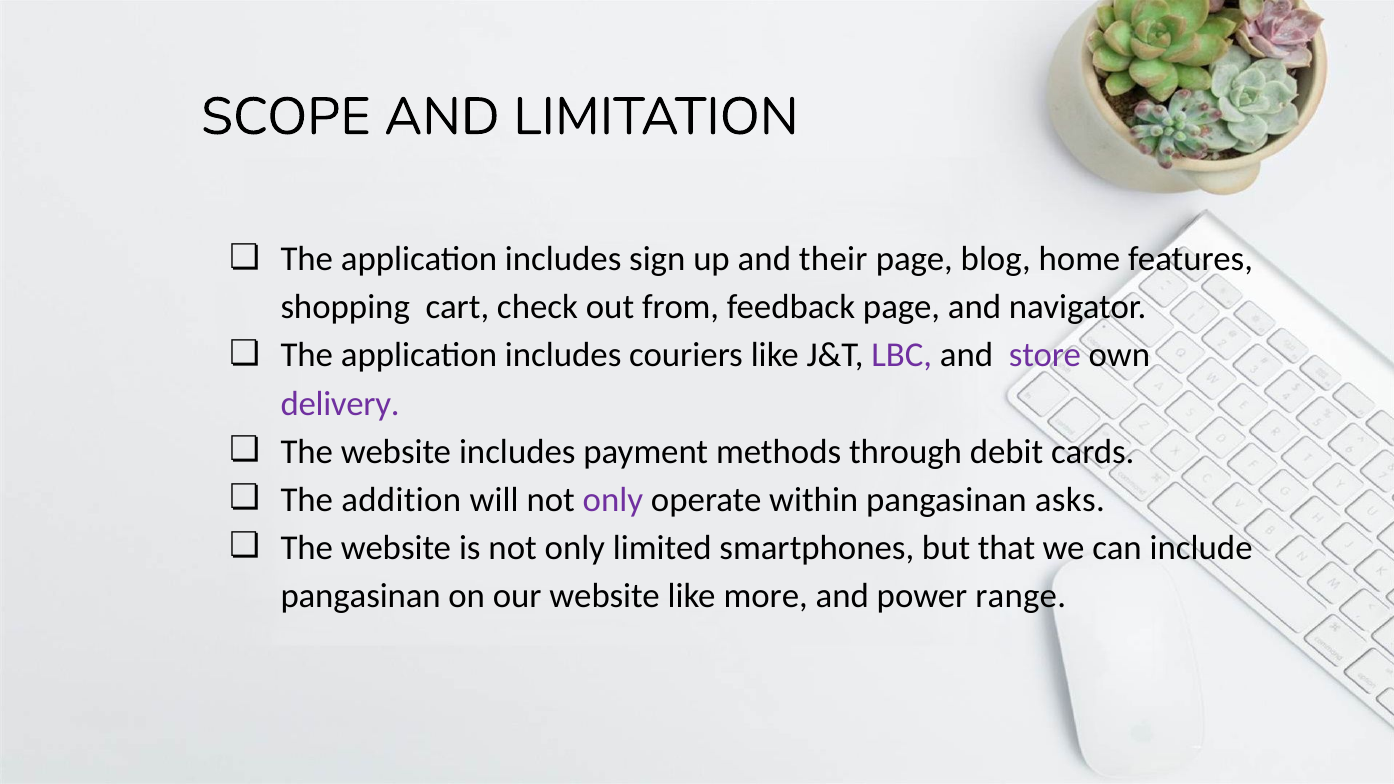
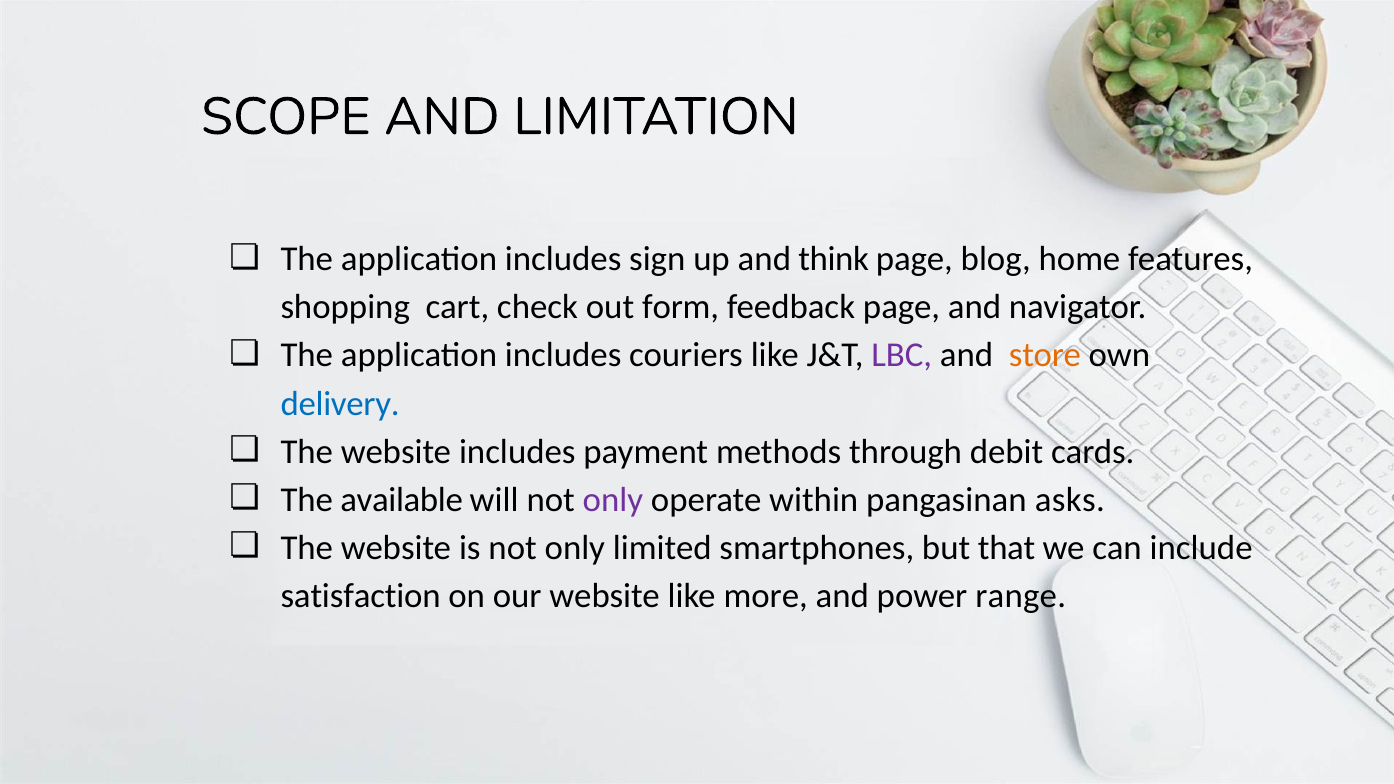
their: their -> think (834, 259)
from: from -> form (681, 307)
store colour: purple -> orange (1045, 356)
delivery colour: purple -> blue (340, 404)
addition: addition -> available (402, 500)
pangasinan: pangasinan -> satisfaction (361, 596)
